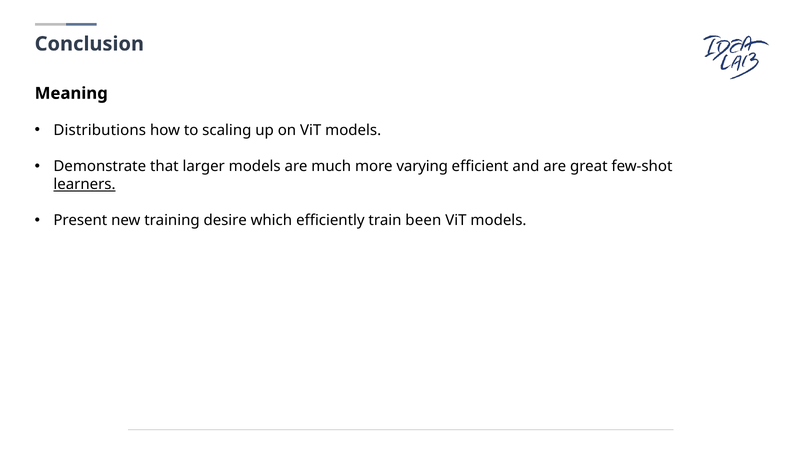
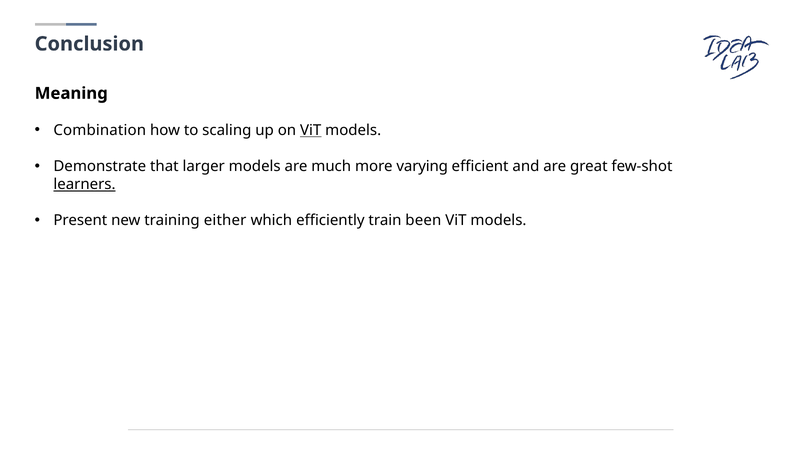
Distributions: Distributions -> Combination (100, 130)
ViT underline: none -> present (311, 130)
desire: desire -> either (225, 221)
